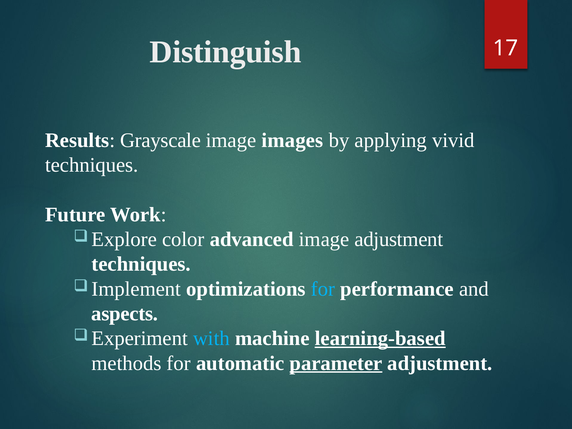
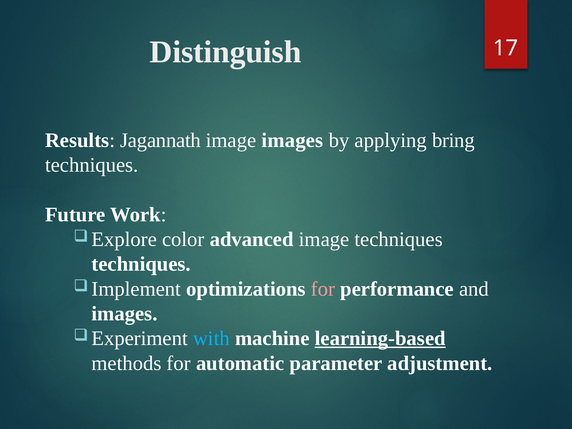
Grayscale: Grayscale -> Jagannath (161, 140)
vivid: vivid -> bring (453, 140)
image adjustment: adjustment -> techniques (399, 239)
for colour: light blue -> pink (323, 289)
aspects: aspects -> images (125, 314)
parameter underline: present -> none (336, 363)
